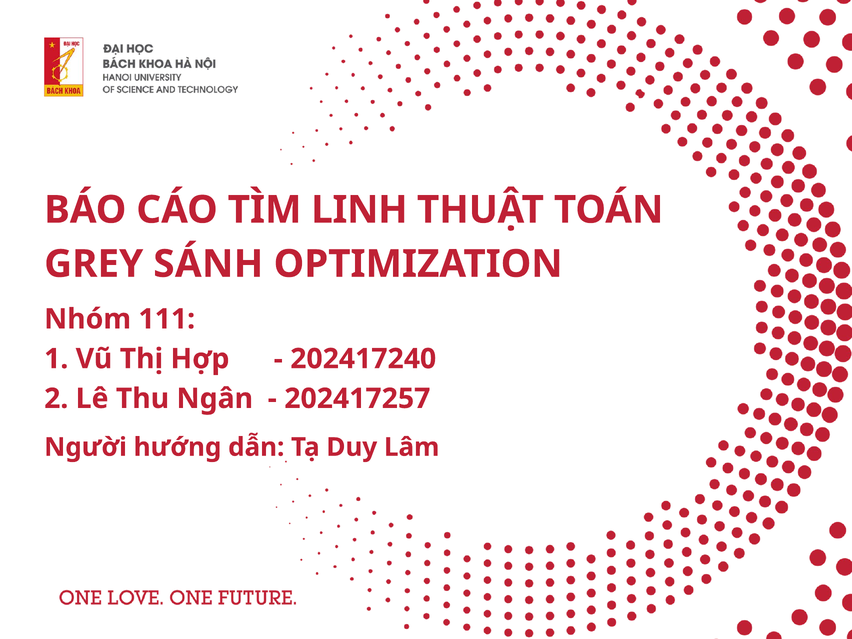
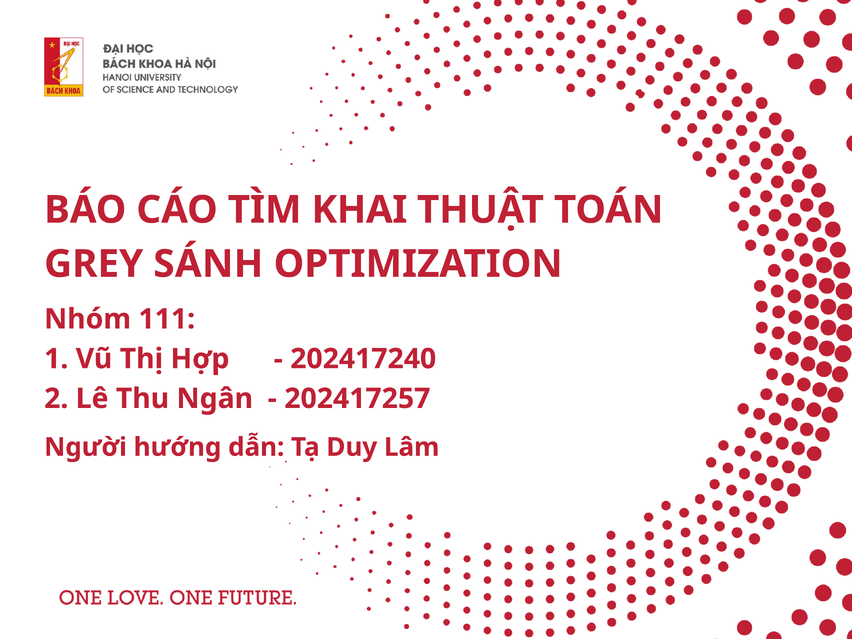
LINH: LINH -> KHAI (359, 210)
